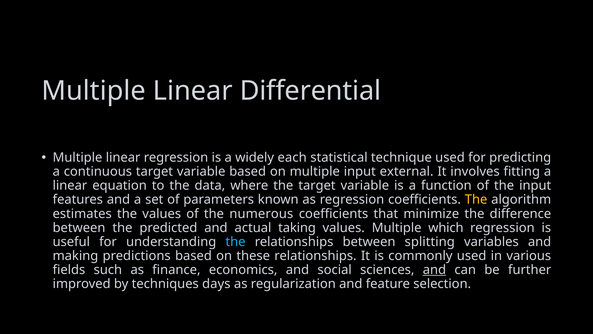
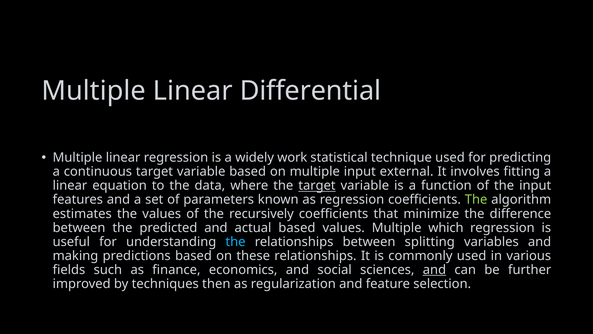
each: each -> work (292, 157)
target underline: none -> present (317, 185)
The colour: yellow -> light green (476, 199)
numerous: numerous -> recursively (261, 213)
actual taking: taking -> based (297, 227)
days: days -> then (216, 283)
